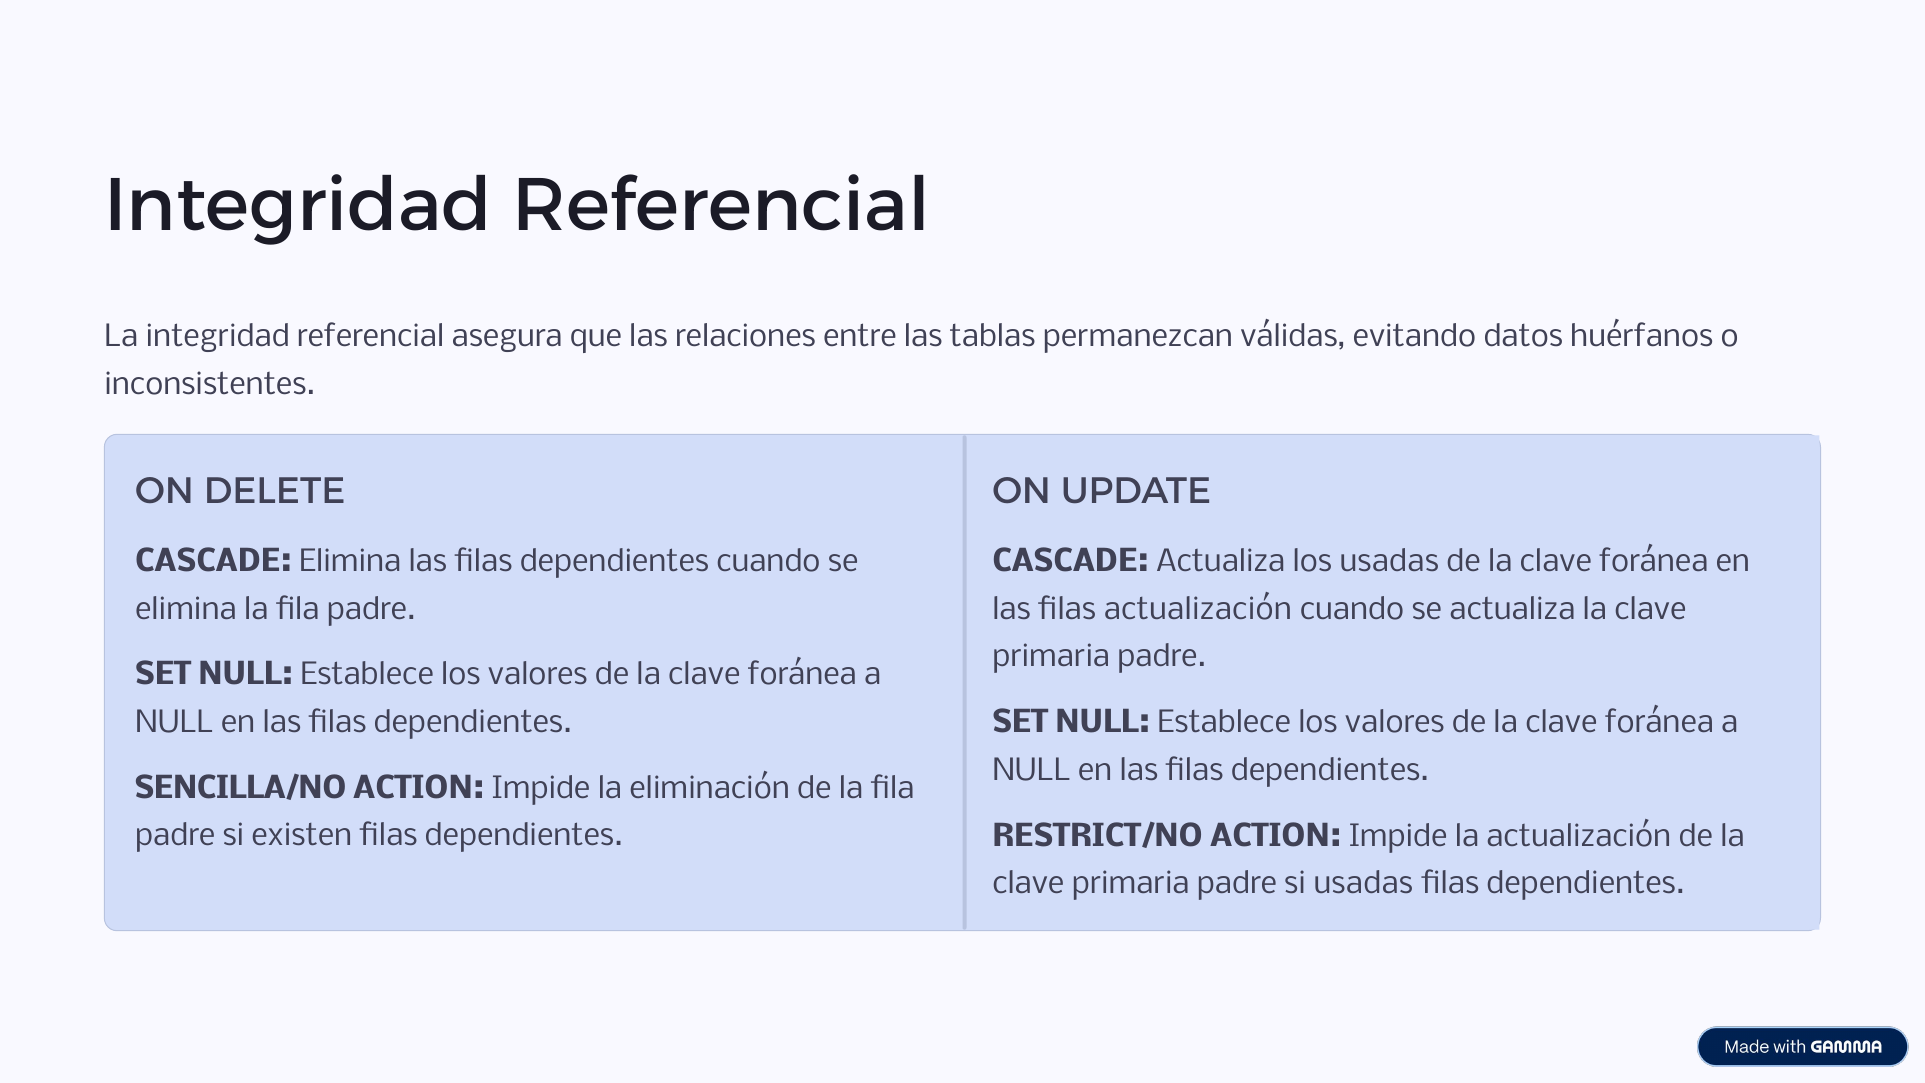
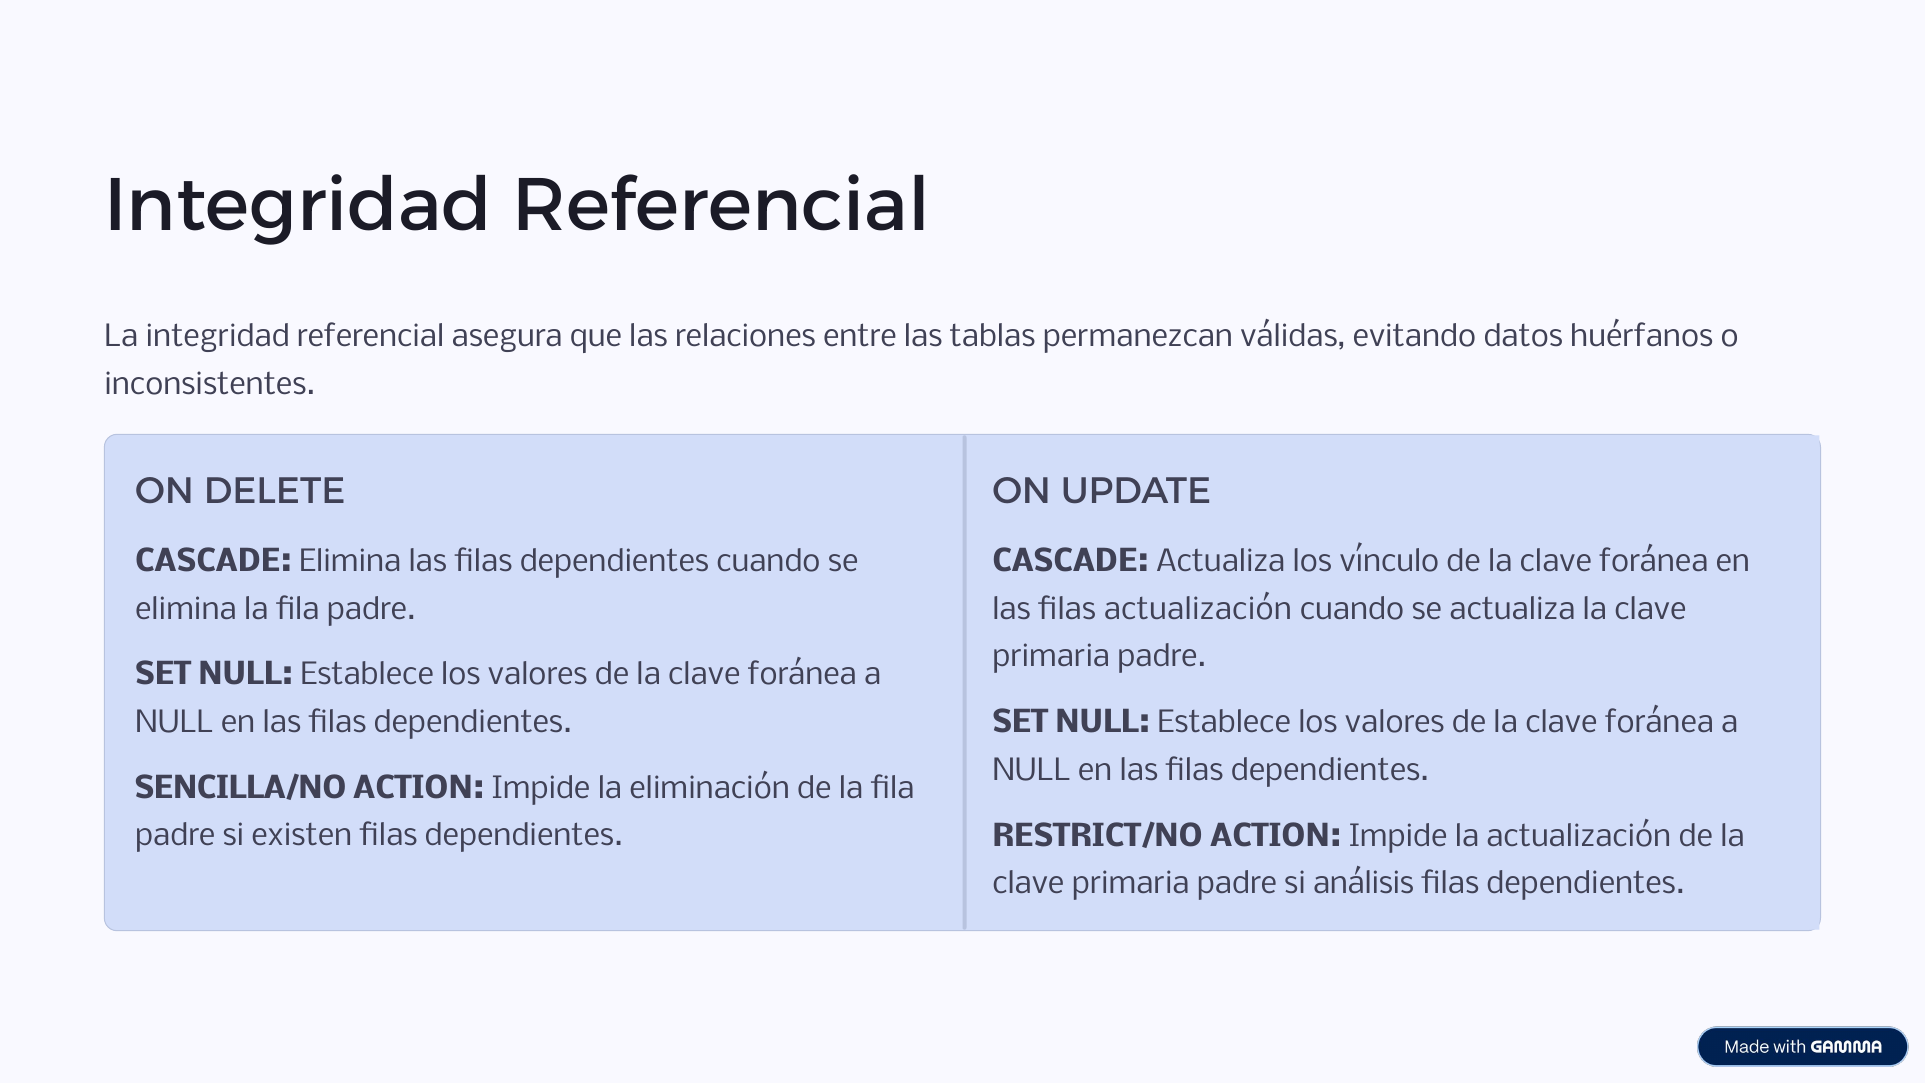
los usadas: usadas -> vínculo (1389, 562)
si usadas: usadas -> análisis (1364, 884)
